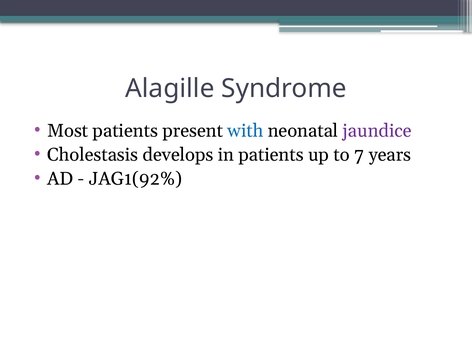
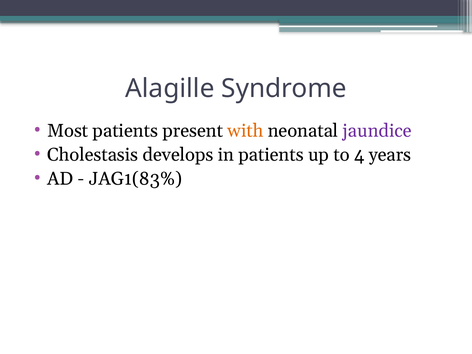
with colour: blue -> orange (245, 131)
7: 7 -> 4 (359, 155)
JAG1(92%: JAG1(92% -> JAG1(83% (135, 179)
